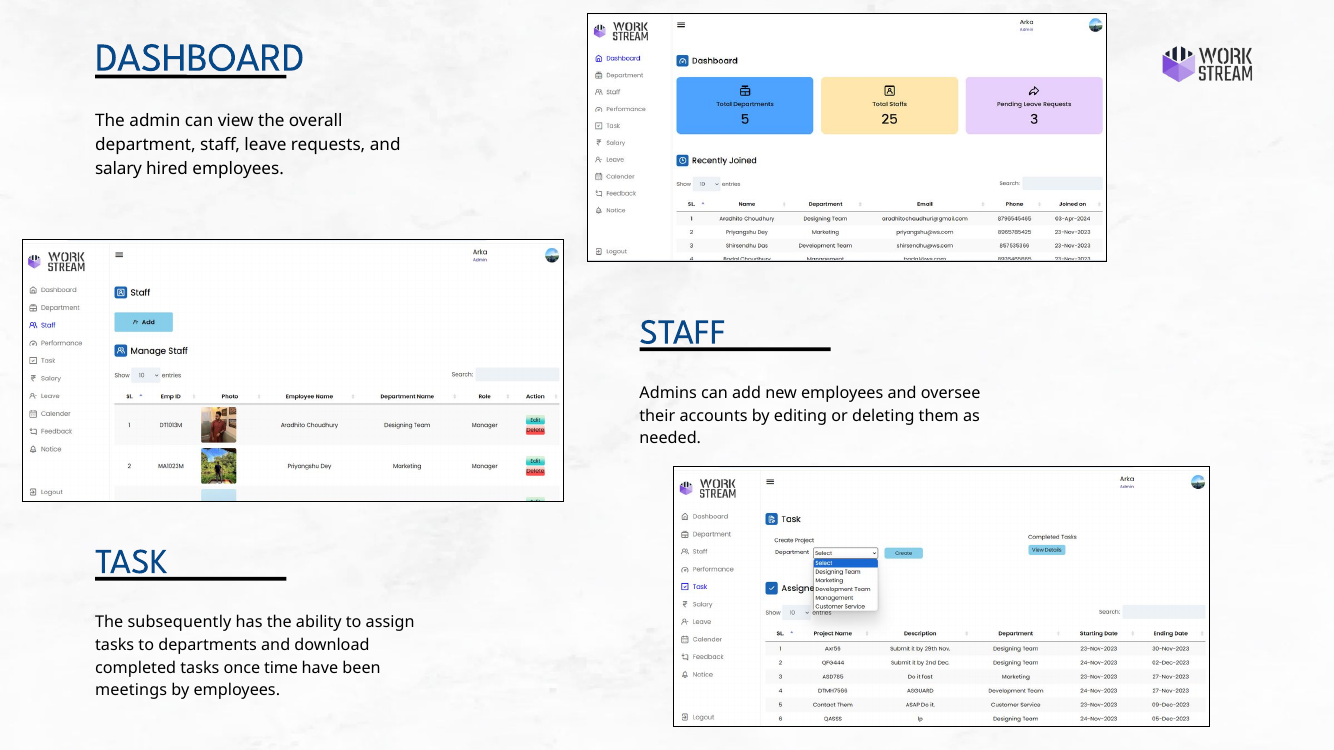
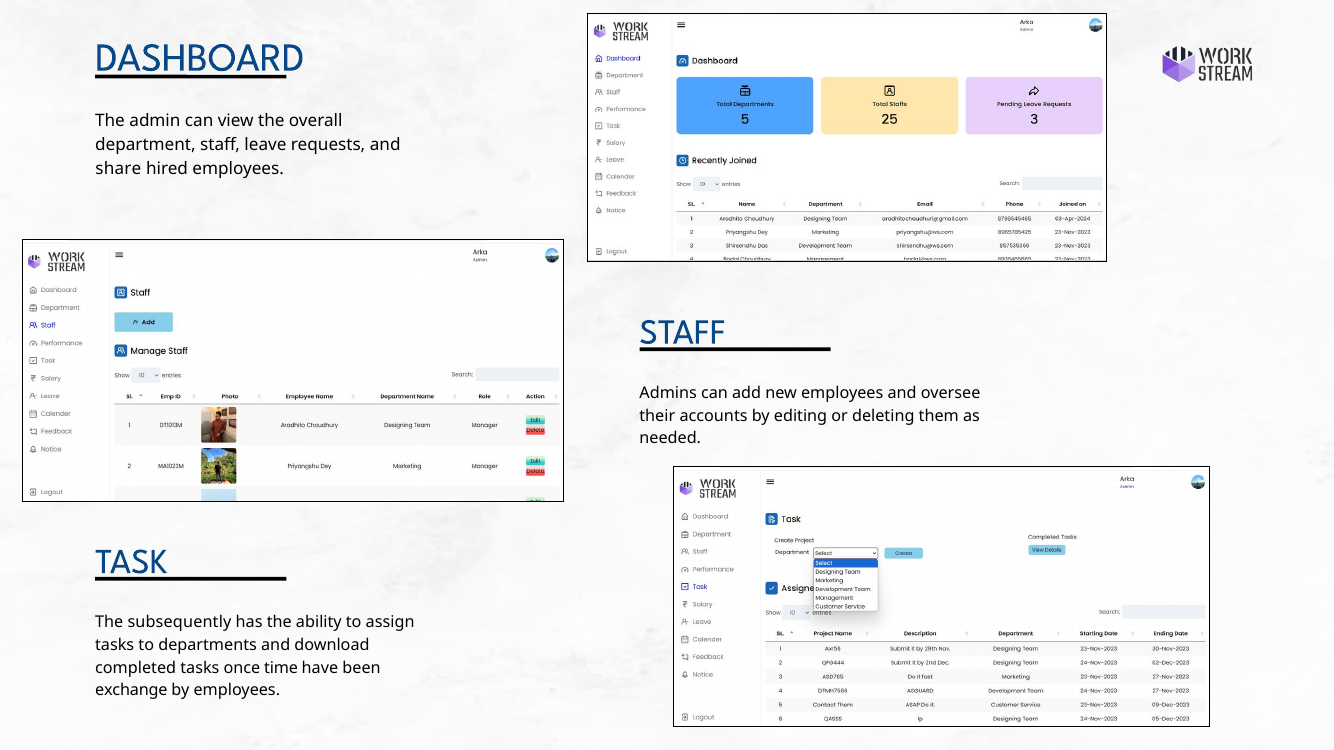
salary: salary -> share (118, 169)
meetings: meetings -> exchange (131, 691)
